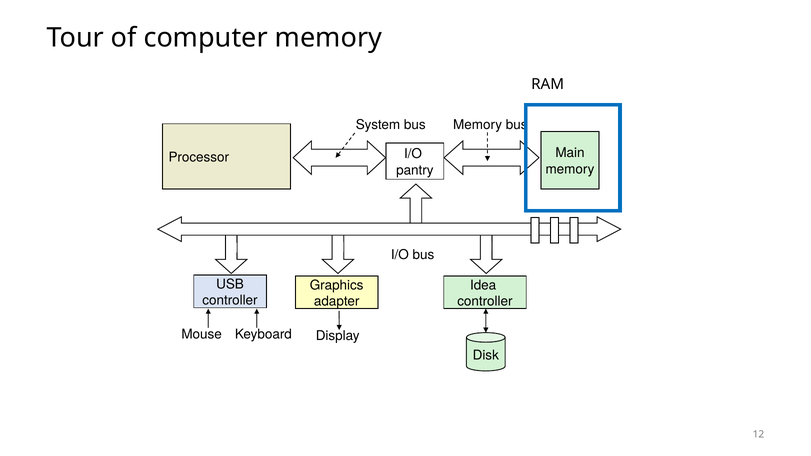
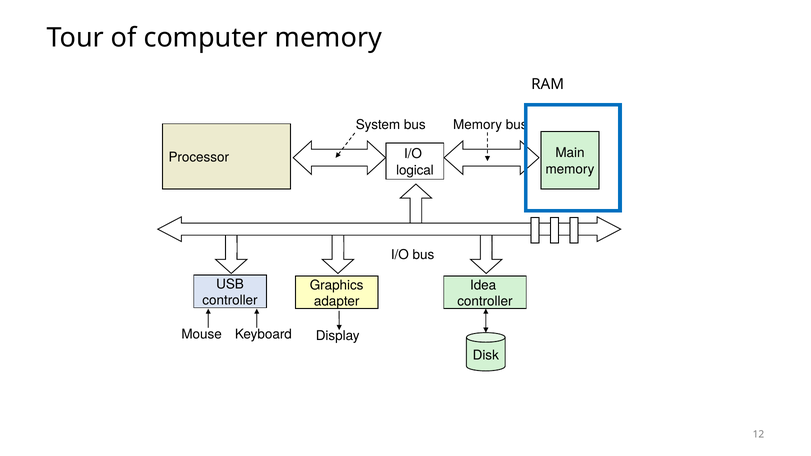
pantry: pantry -> logical (415, 170)
